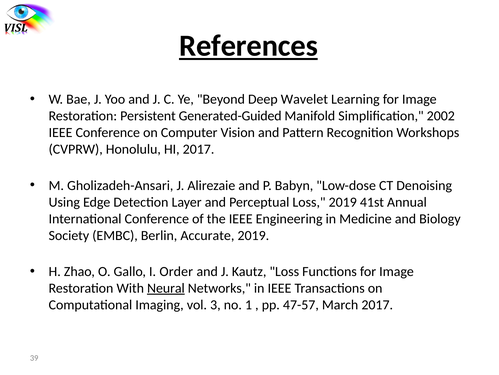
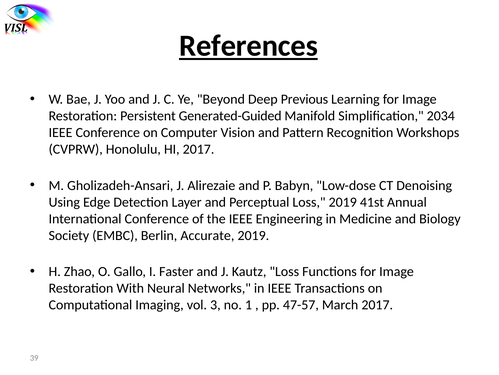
Wavelet: Wavelet -> Previous (304, 99)
2002: 2002 -> 2034 (441, 116)
Order: Order -> Faster (176, 271)
Neural underline: present -> none (166, 288)
